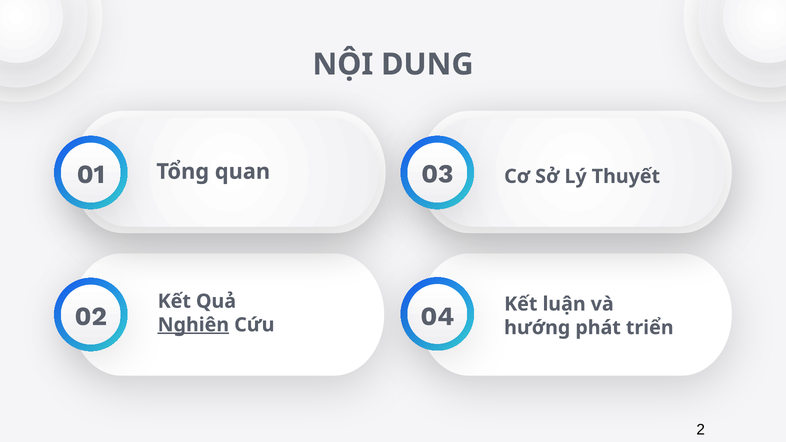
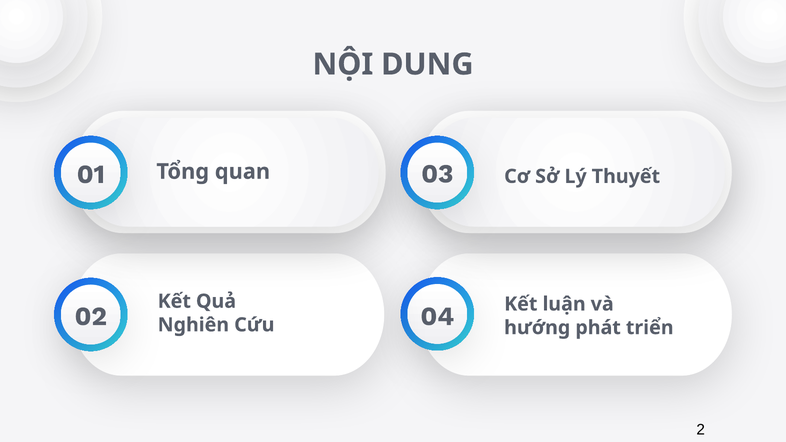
Nghiên underline: present -> none (193, 325)
